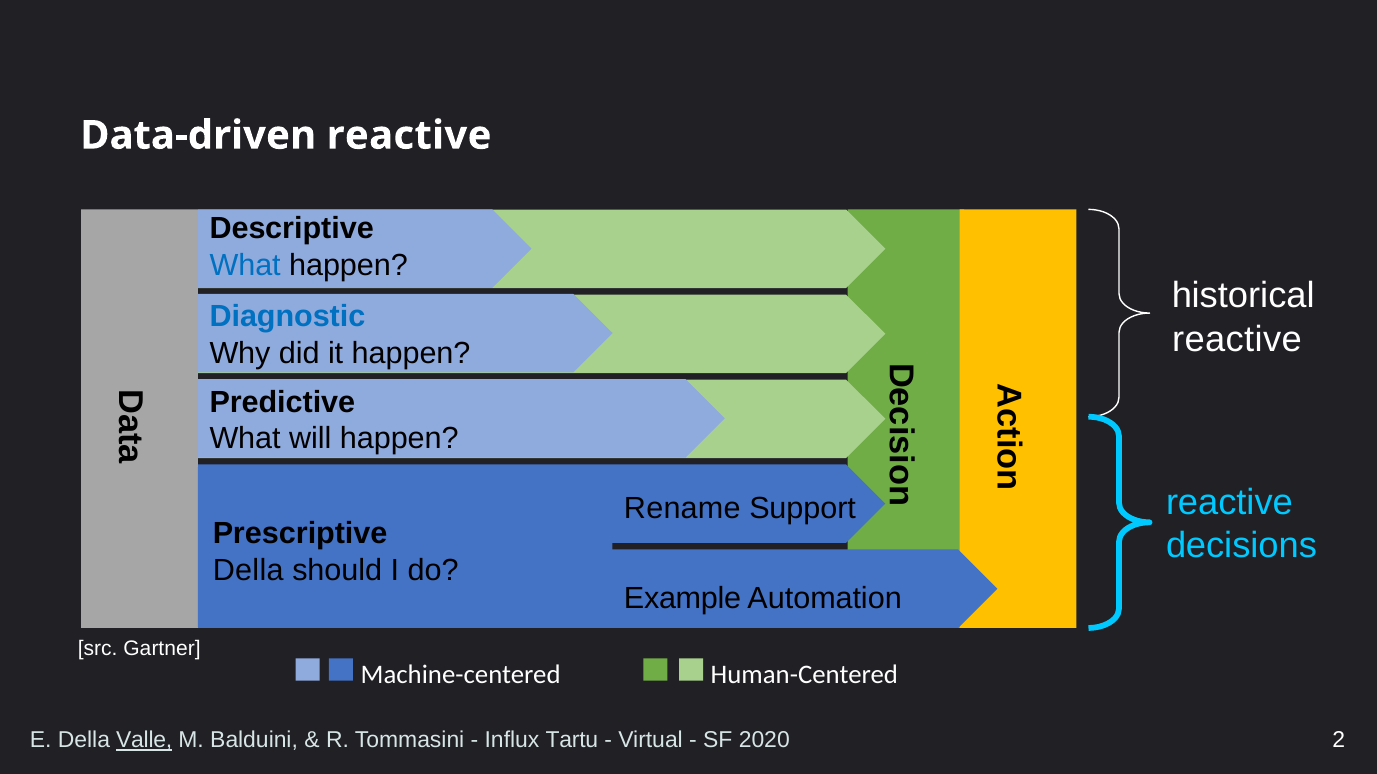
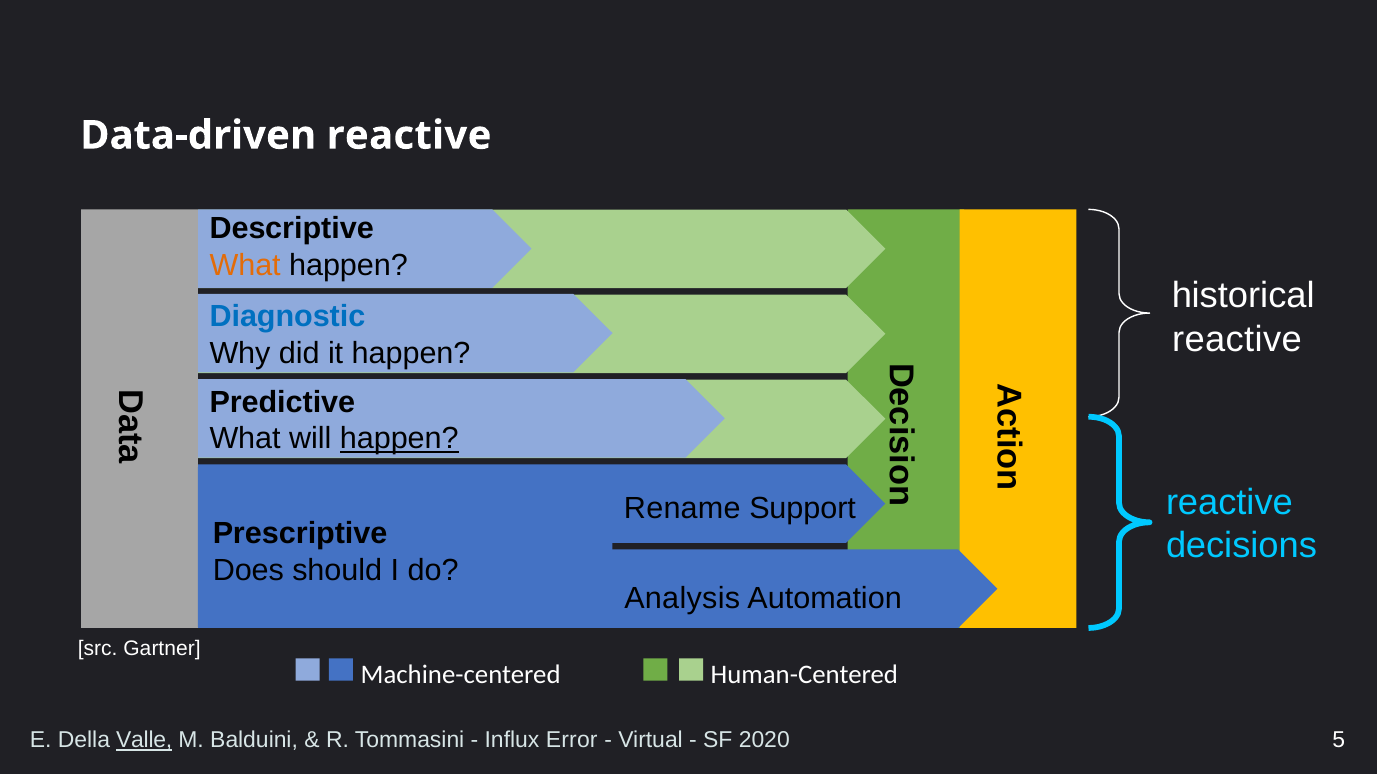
What colour: blue -> orange (245, 266)
happen underline: none -> present (399, 439)
Della: Della -> Does (248, 571)
Example: Example -> Analysis (682, 599)
Tartu: Tartu -> Error (572, 741)
2: 2 -> 5 (1339, 740)
